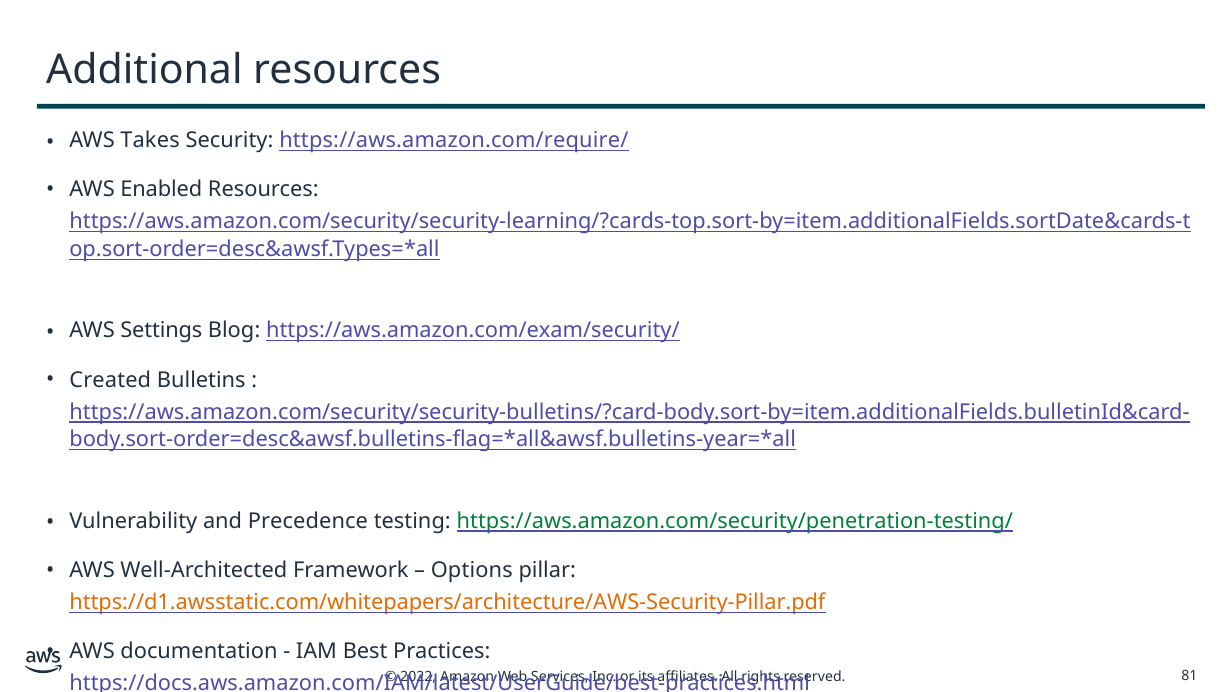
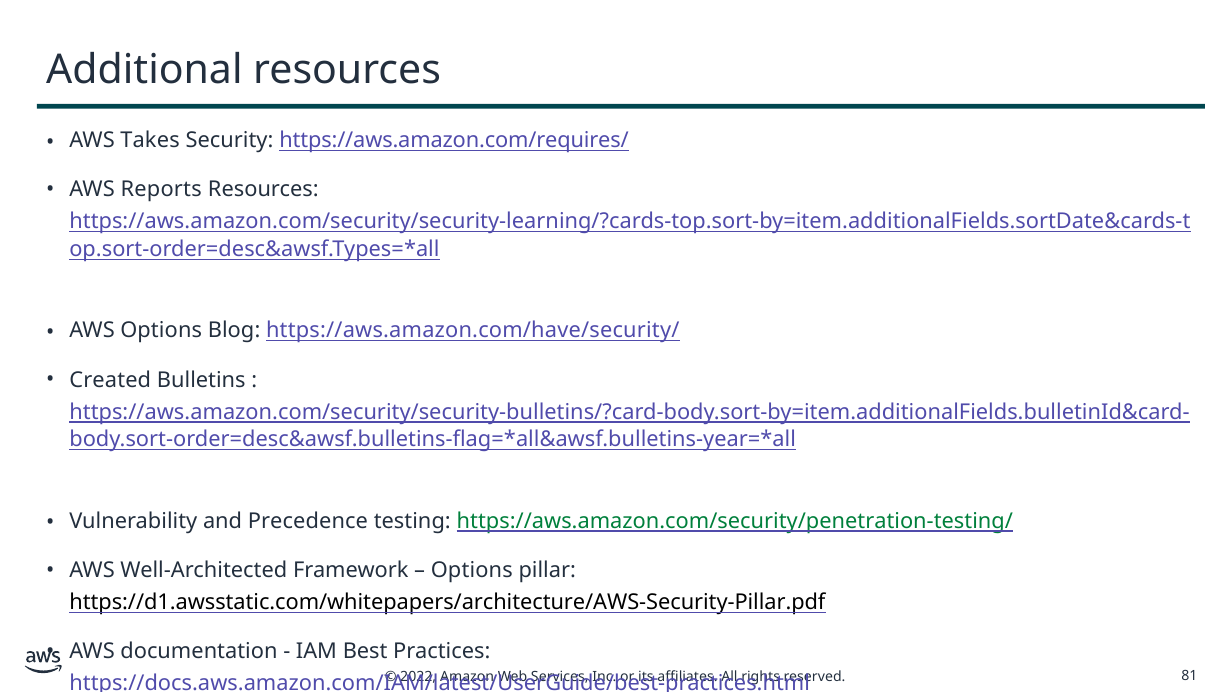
https://aws.amazon.com/require/: https://aws.amazon.com/require/ -> https://aws.amazon.com/requires/ (454, 141)
Enabled: Enabled -> Reports (161, 190)
AWS Settings: Settings -> Options (161, 331)
https://aws.amazon.com/exam/security/: https://aws.amazon.com/exam/security/ -> https://aws.amazon.com/have/security/ (473, 331)
https://d1.awsstatic.com/whitepapers/architecture/AWS-Security-Pillar.pdf colour: orange -> black (447, 603)
